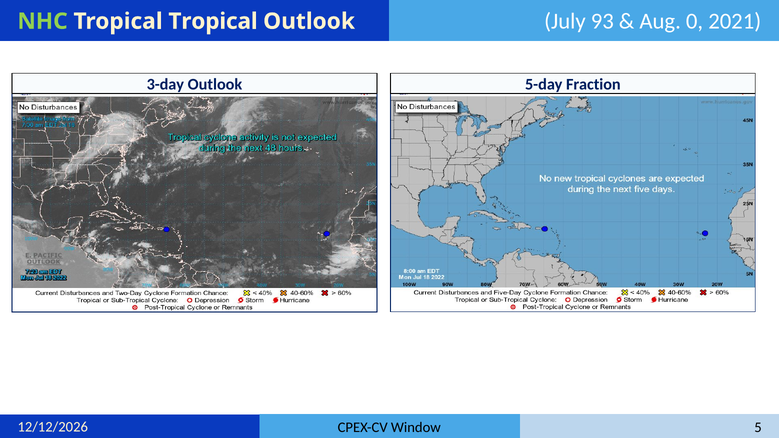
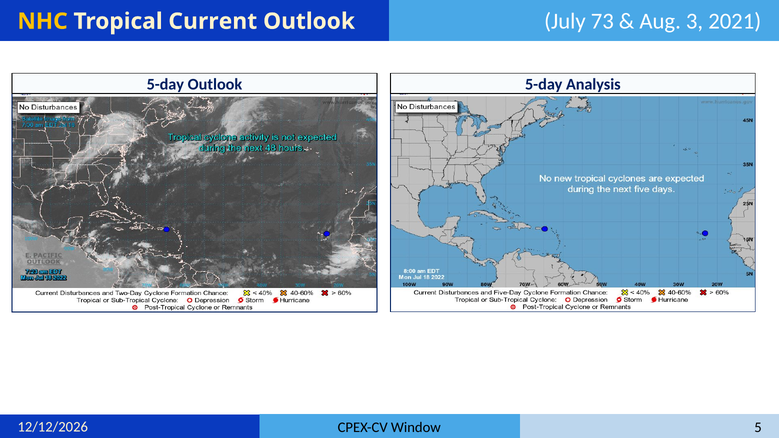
NHC colour: light green -> yellow (43, 21)
Tropical Tropical: Tropical -> Current (213, 21)
93: 93 -> 73 (602, 21)
0: 0 -> 3 (695, 21)
3-day: 3-day -> 5-day (165, 84)
Fraction: Fraction -> Analysis (593, 84)
